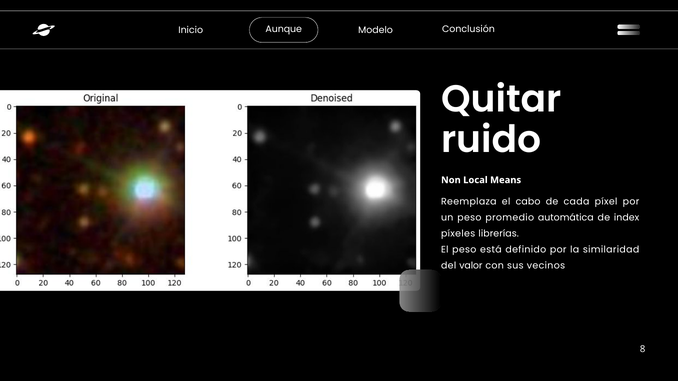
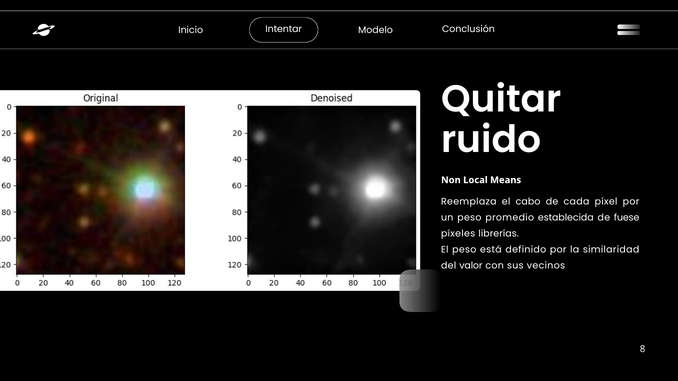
Aunque: Aunque -> Intentar (284, 29)
automática: automática -> establecida (566, 218)
index: index -> fuese (627, 218)
